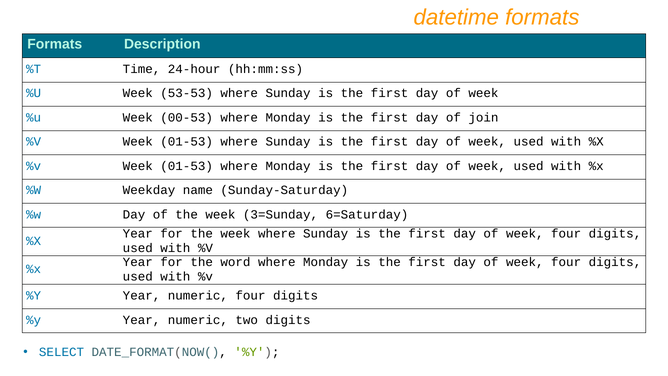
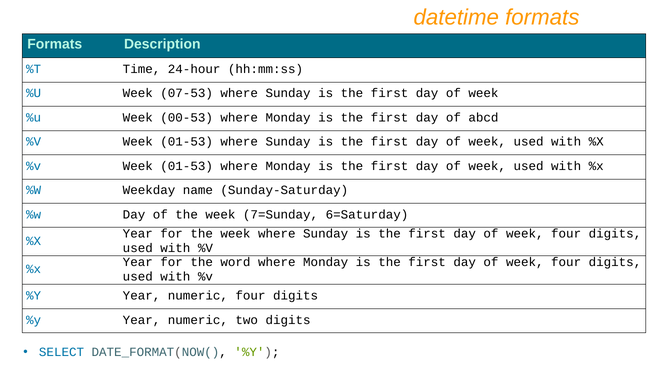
53-53: 53-53 -> 07-53 (187, 93)
join: join -> abcd (483, 118)
3=Sunday: 3=Sunday -> 7=Sunday (281, 214)
